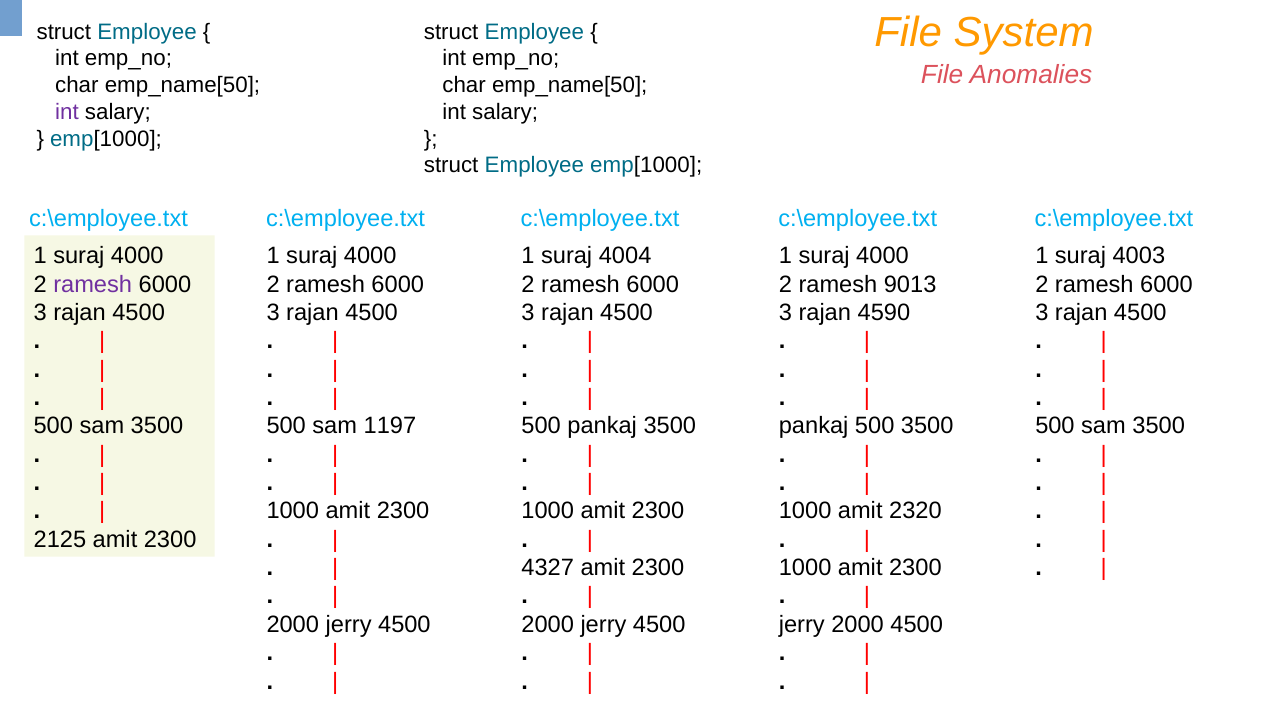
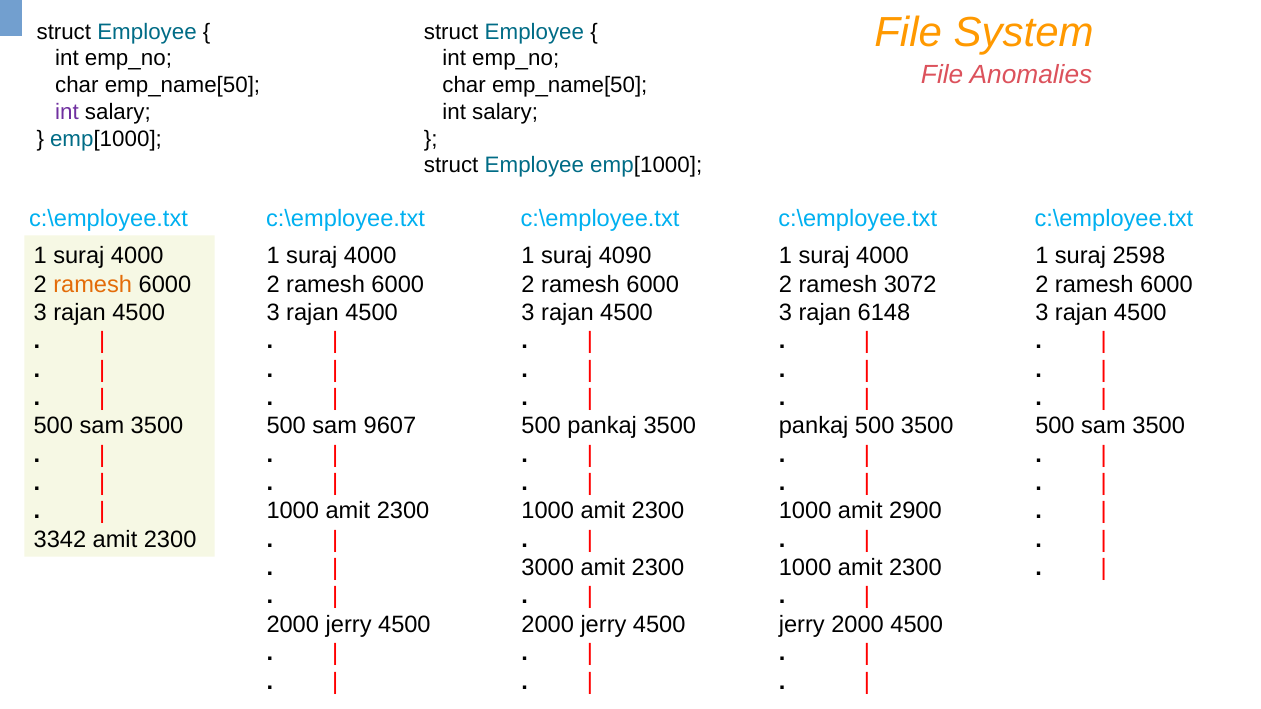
4004: 4004 -> 4090 (625, 256)
4003: 4003 -> 2598 (1139, 256)
ramesh colour: purple -> orange (93, 284)
9013: 9013 -> 3072 (910, 284)
4590: 4590 -> 6148 (884, 313)
1197: 1197 -> 9607 (390, 426)
2320: 2320 -> 2900 (915, 511)
2125: 2125 -> 3342 (60, 540)
4327: 4327 -> 3000 (548, 568)
